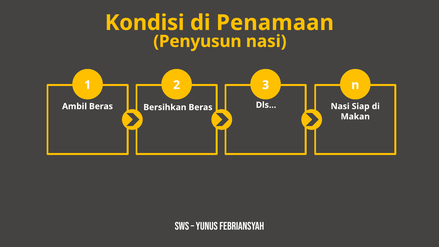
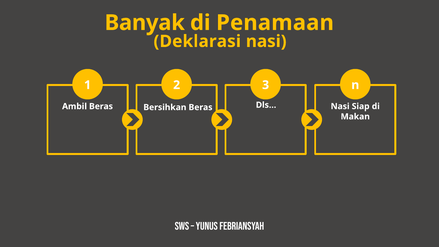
Kondisi: Kondisi -> Banyak (145, 23)
Penyusun: Penyusun -> Deklarasi (197, 41)
